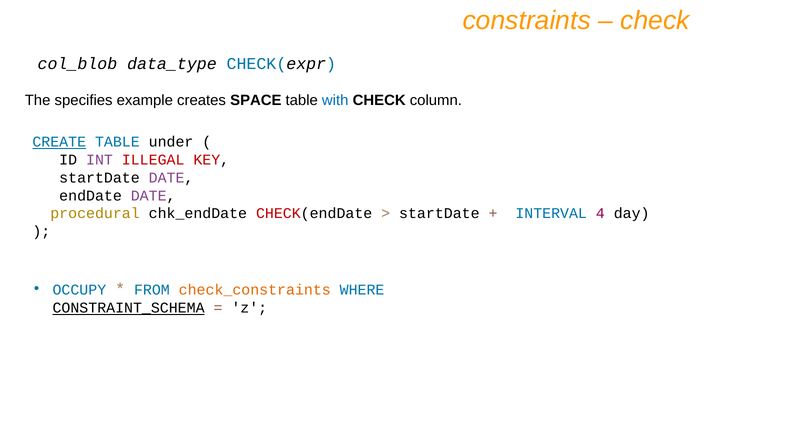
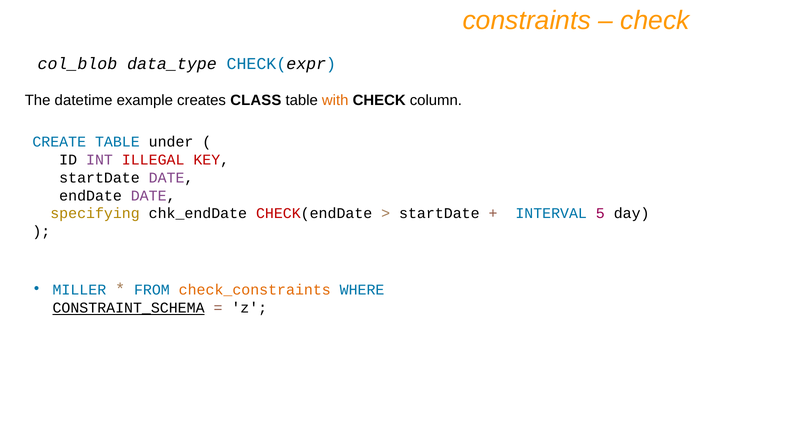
specifies: specifies -> datetime (84, 100)
SPACE: SPACE -> CLASS (256, 100)
with colour: blue -> orange (335, 100)
CREATE underline: present -> none (59, 142)
procedural: procedural -> specifying (95, 214)
4: 4 -> 5 (600, 214)
OCCUPY: OCCUPY -> MILLER (79, 290)
